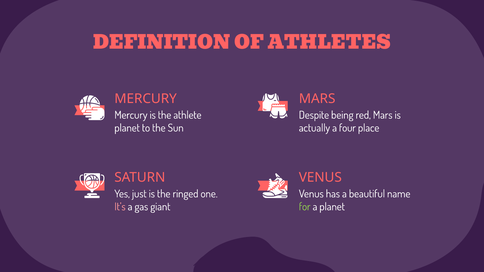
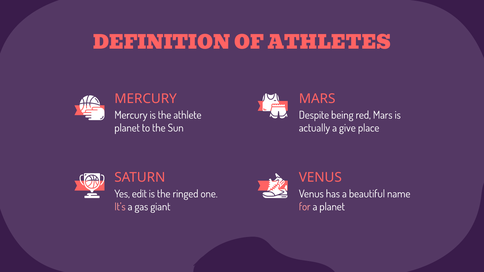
four: four -> give (347, 128)
just: just -> edit (139, 194)
for colour: light green -> pink (305, 207)
